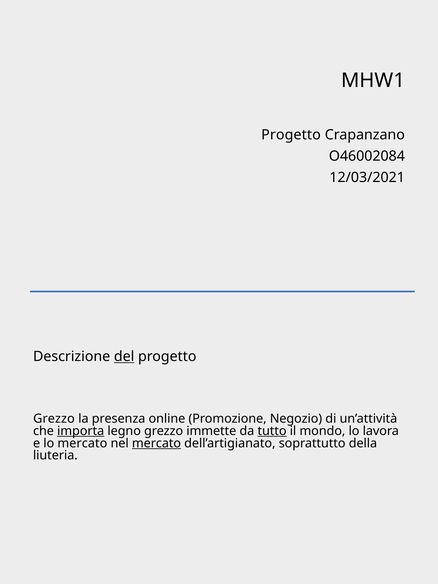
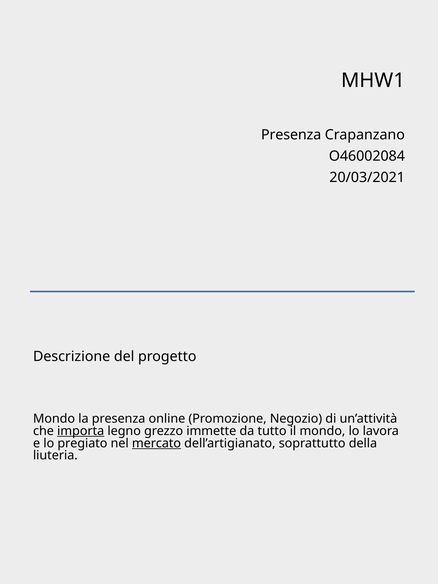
Progetto: Progetto -> Presenza (291, 135)
12/03/2021: 12/03/2021 -> 20/03/2021 (367, 178)
del underline: present -> none (124, 357)
Grezzo: Grezzo -> Mondo (54, 419)
tutto underline: present -> none (272, 431)
lo mercato: mercato -> pregiato (82, 443)
